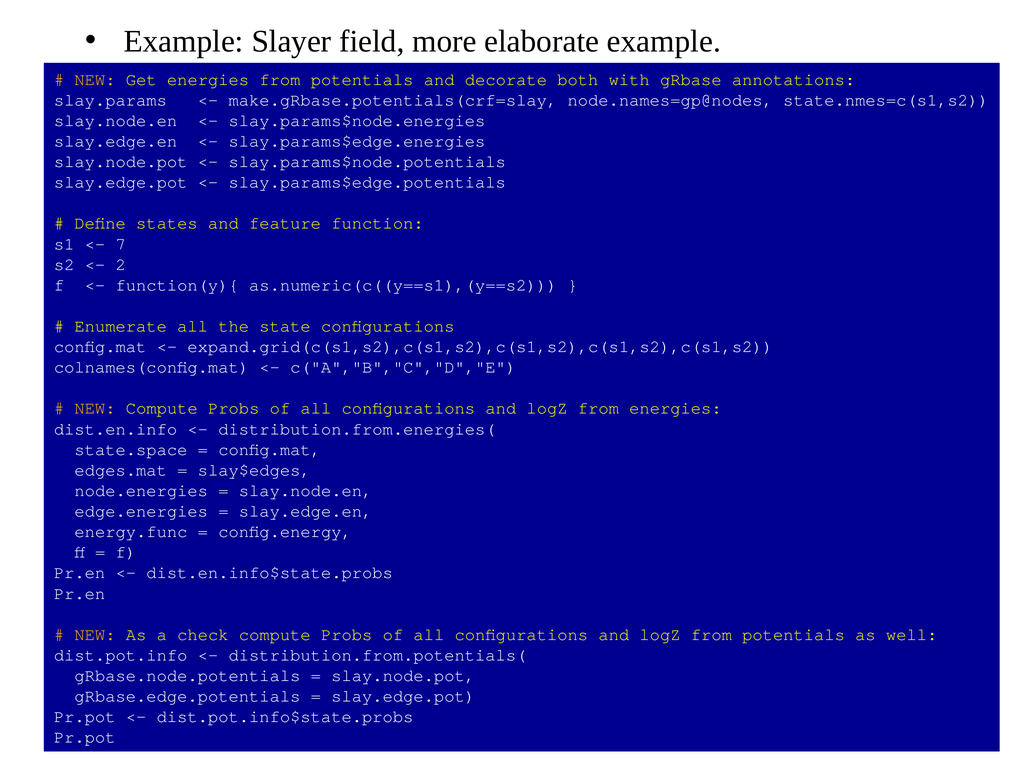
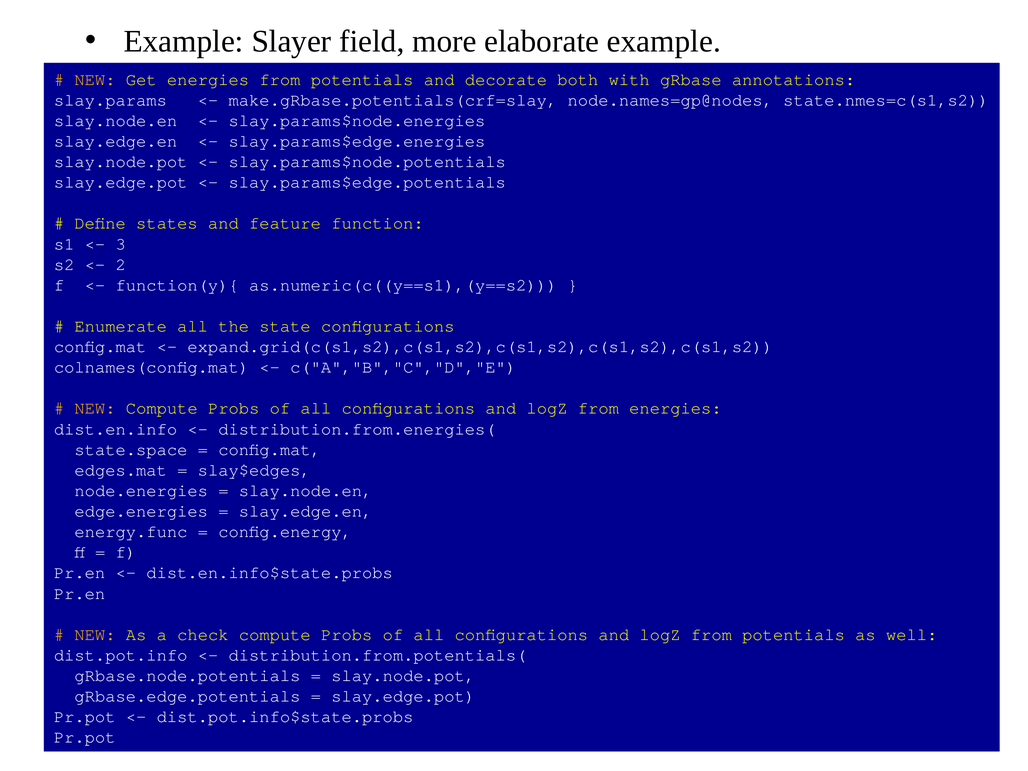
7: 7 -> 3 (121, 244)
